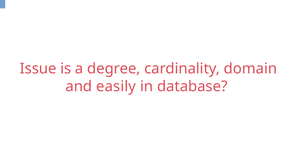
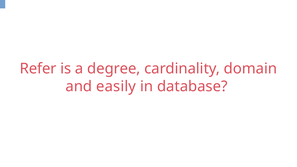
Issue: Issue -> Refer (38, 69)
